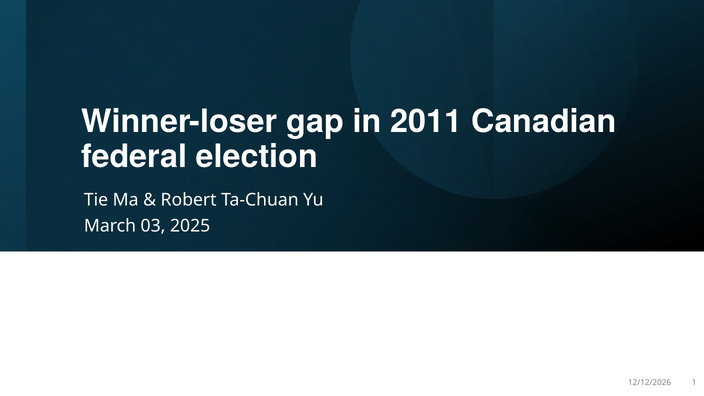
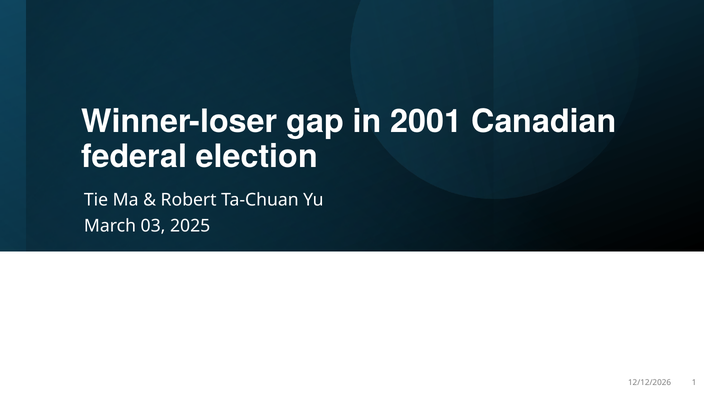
2011: 2011 -> 2001 (426, 121)
